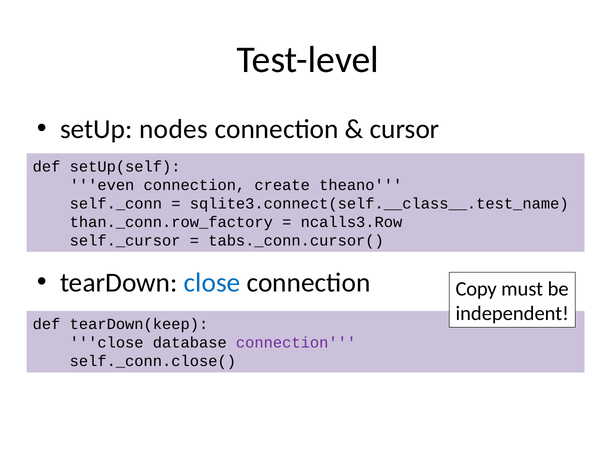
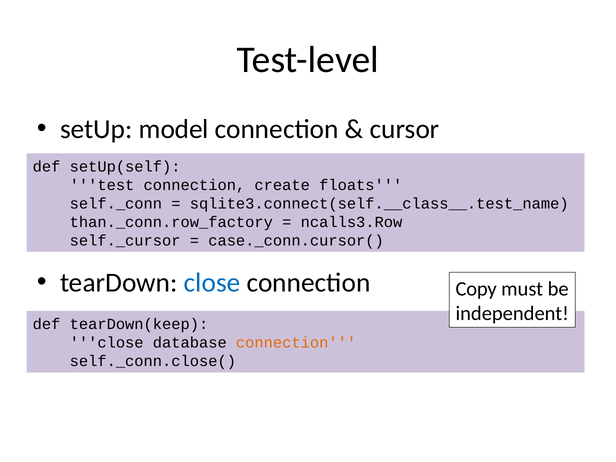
nodes: nodes -> model (174, 129)
even: even -> test (102, 185)
theano: theano -> floats (361, 185)
tabs._conn.cursor(: tabs._conn.cursor( -> case._conn.cursor( (296, 241)
connection colour: purple -> orange (296, 343)
